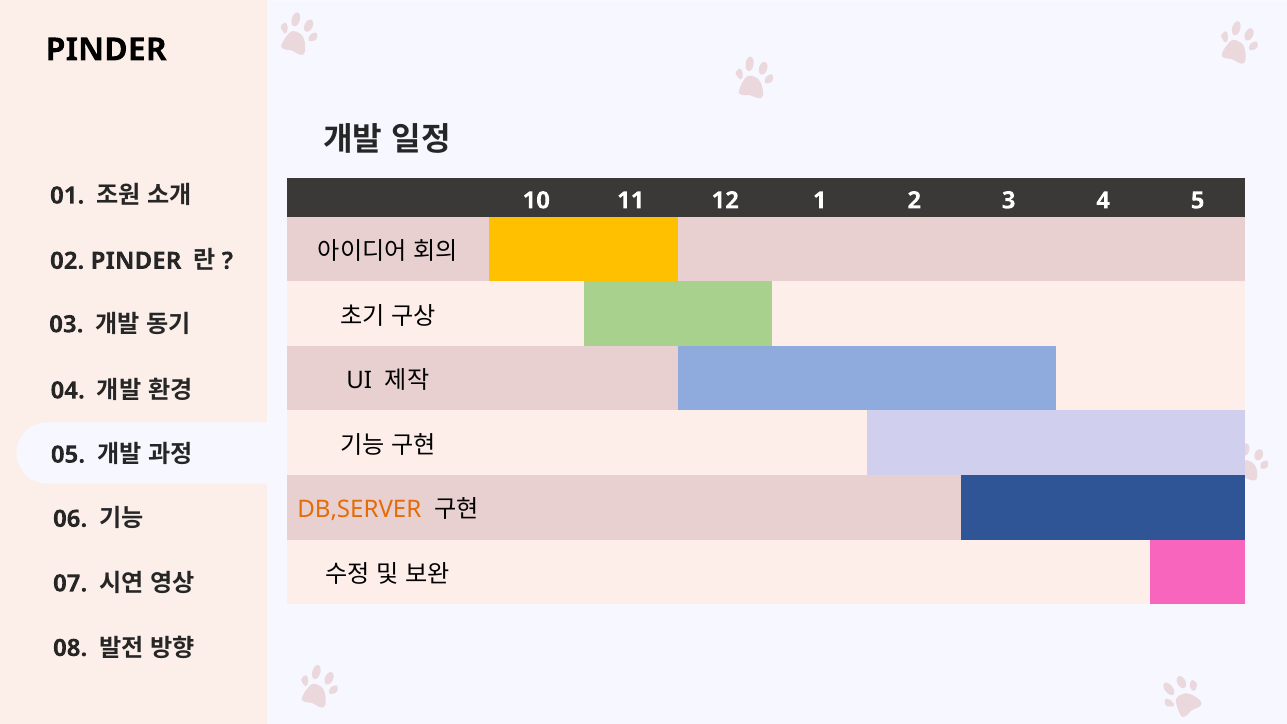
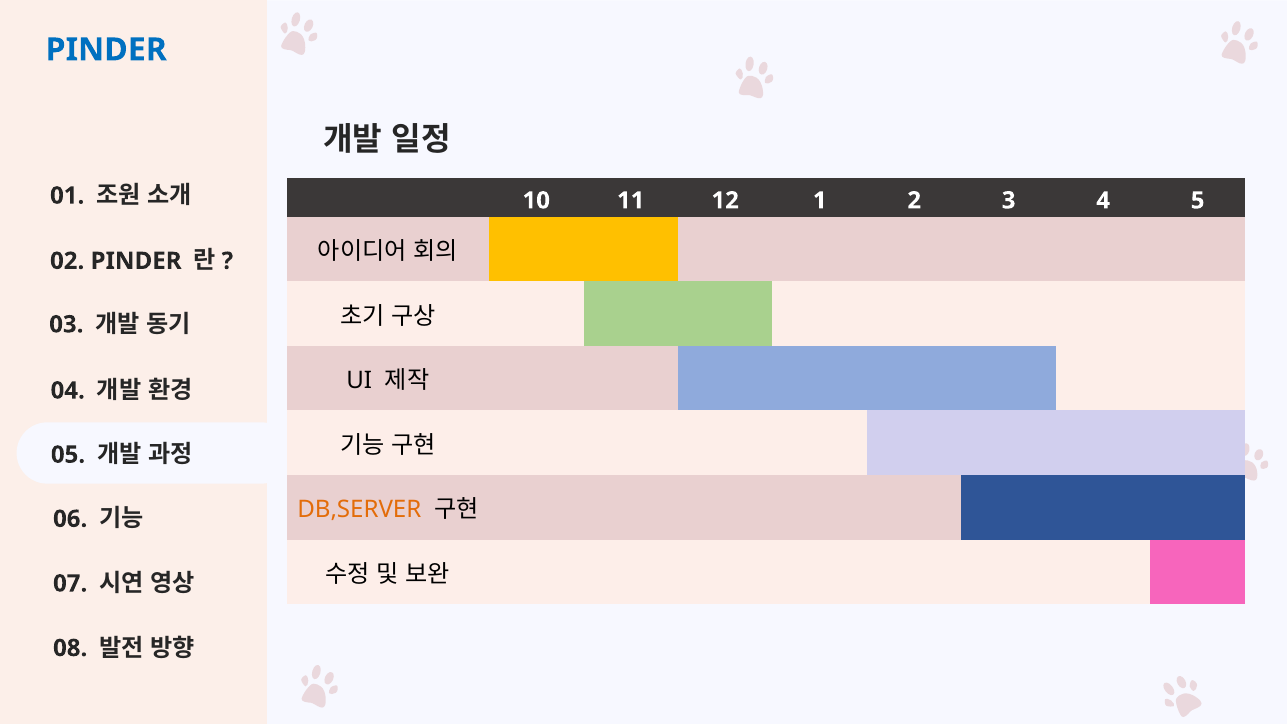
PINDER colour: black -> blue (106, 50)
